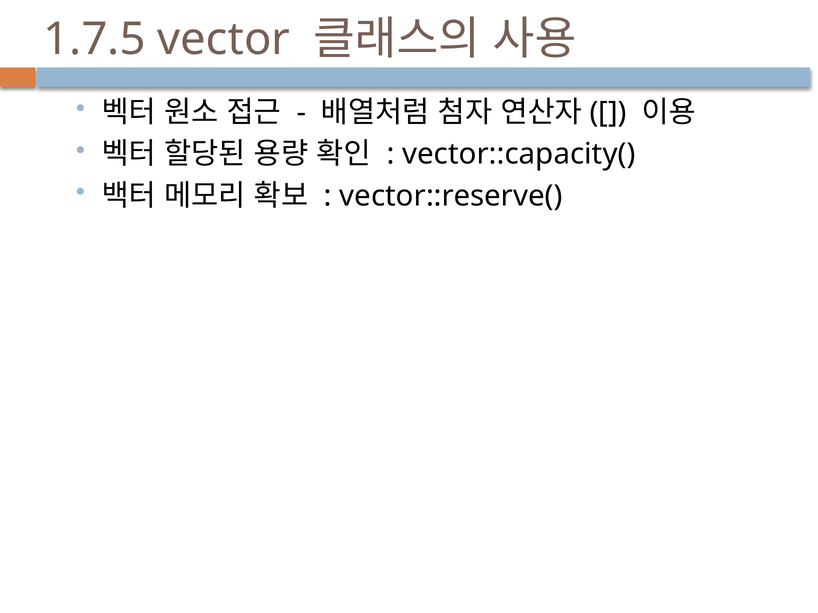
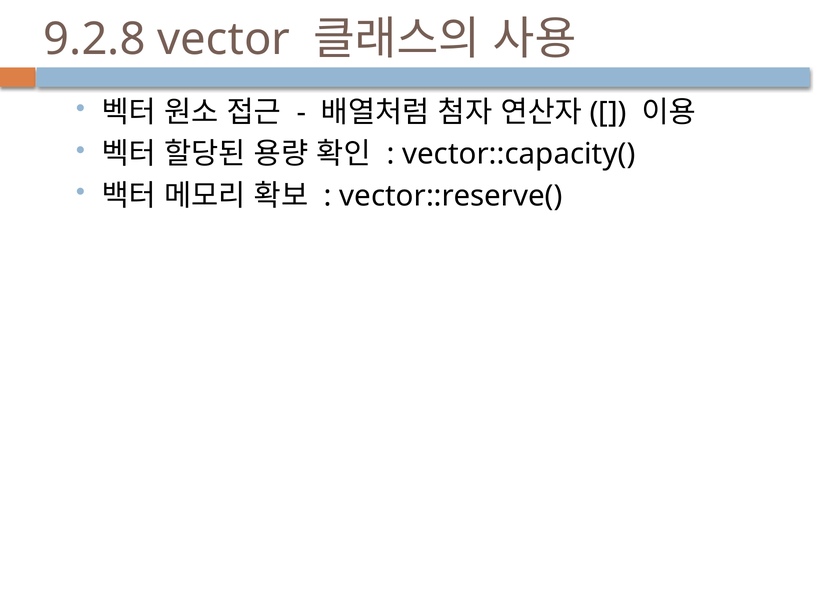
1.7.5: 1.7.5 -> 9.2.8 (95, 39)
